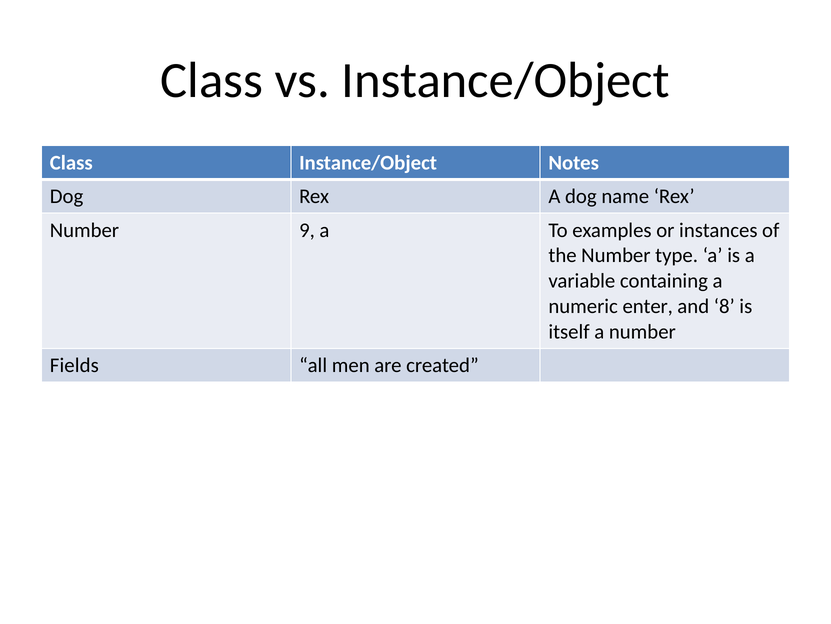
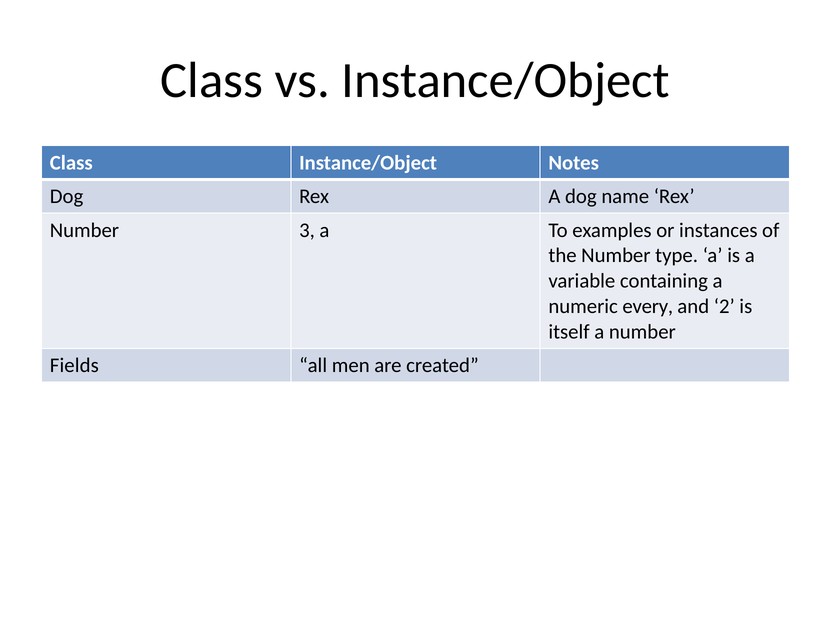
9: 9 -> 3 (307, 230)
enter: enter -> every (648, 306)
8: 8 -> 2 (724, 306)
